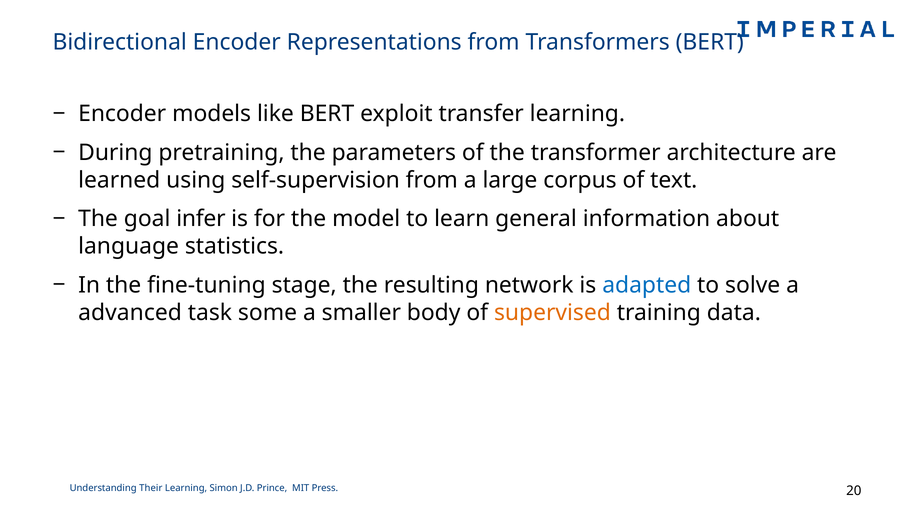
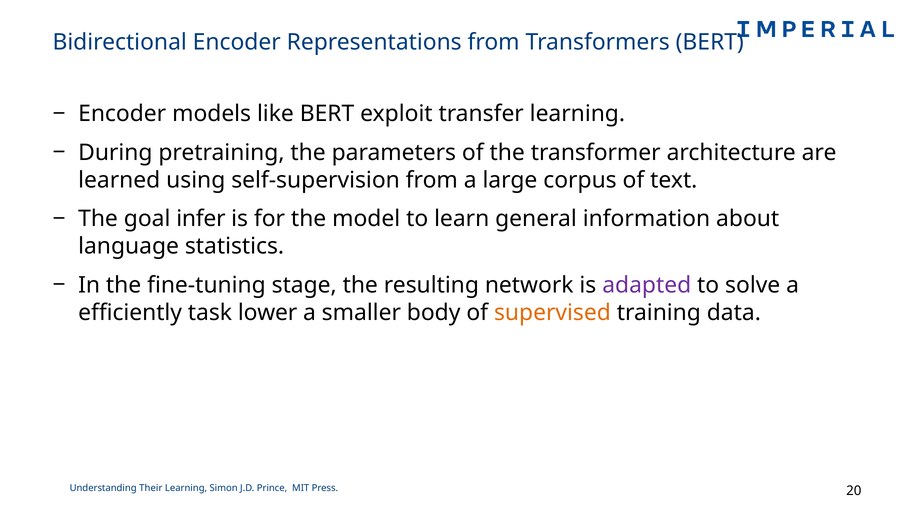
adapted colour: blue -> purple (647, 285)
advanced: advanced -> efficiently (130, 313)
some: some -> lower (268, 313)
